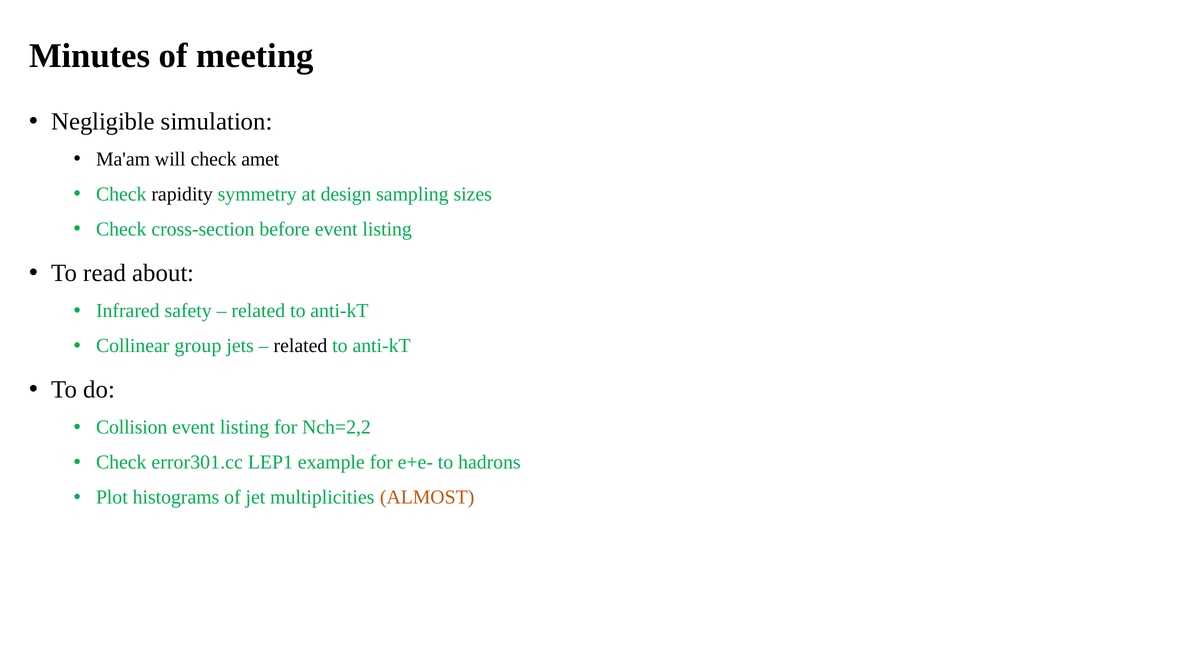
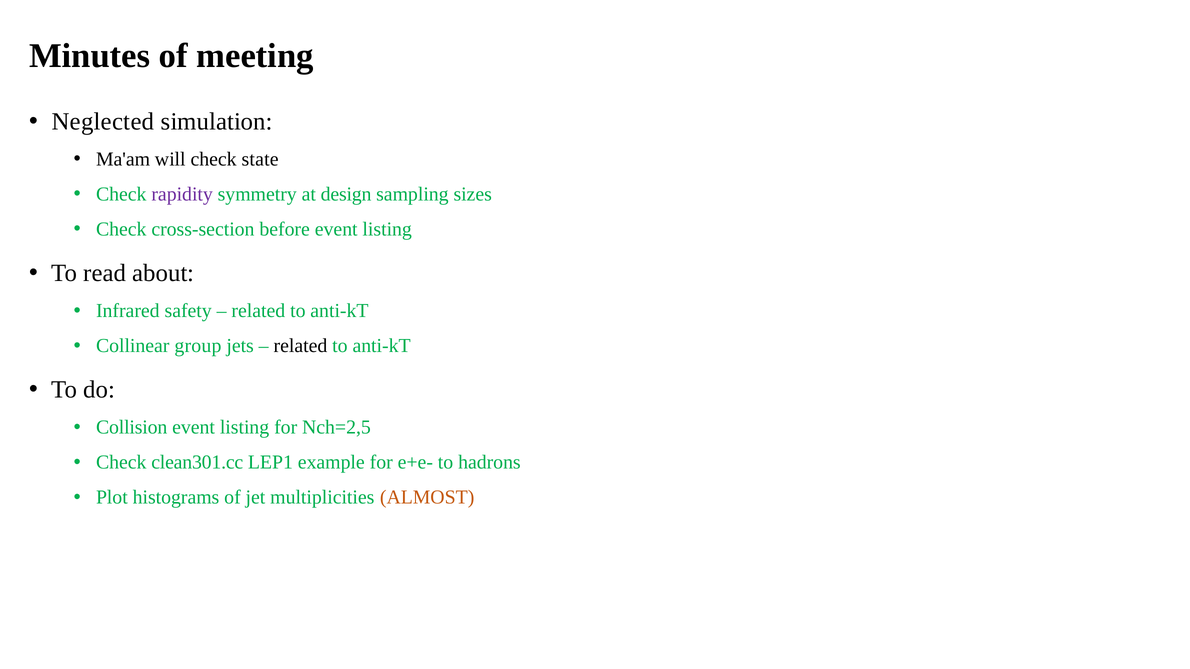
Negligible: Negligible -> Neglected (103, 122)
amet: amet -> state (260, 159)
rapidity colour: black -> purple (182, 194)
Nch=2,2: Nch=2,2 -> Nch=2,5 (336, 428)
error301.cc: error301.cc -> clean301.cc (197, 463)
